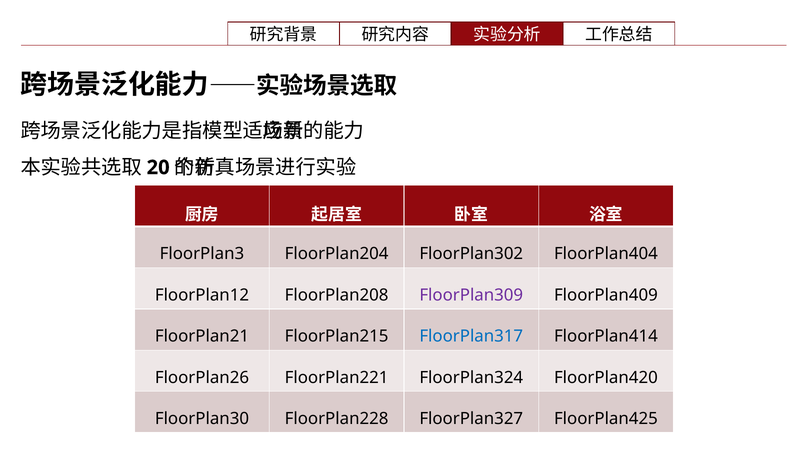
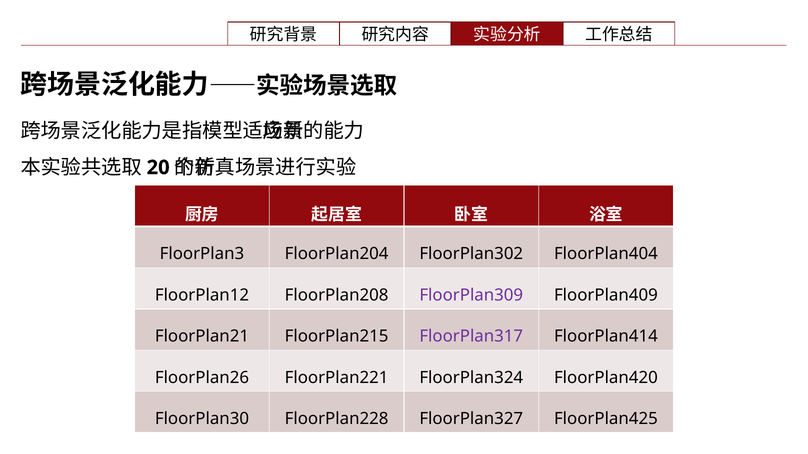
FloorPlan317 colour: blue -> purple (471, 337)
